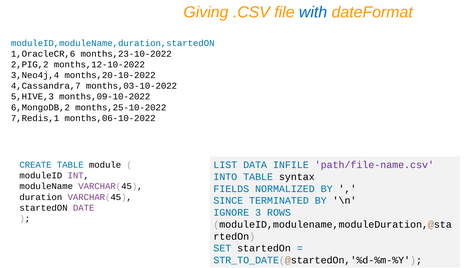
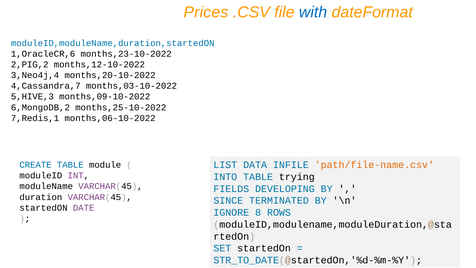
Giving: Giving -> Prices (206, 12)
path/file-name.csv colour: purple -> orange (374, 165)
syntax: syntax -> trying (297, 177)
NORMALIZED: NORMALIZED -> DEVELOPING (285, 189)
3: 3 -> 8 (258, 212)
